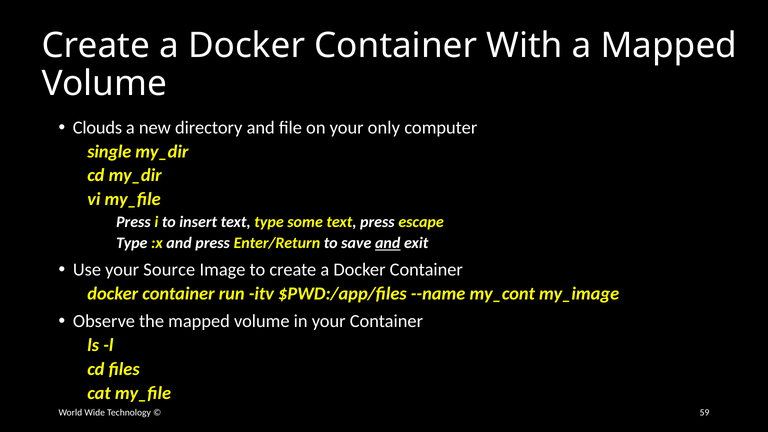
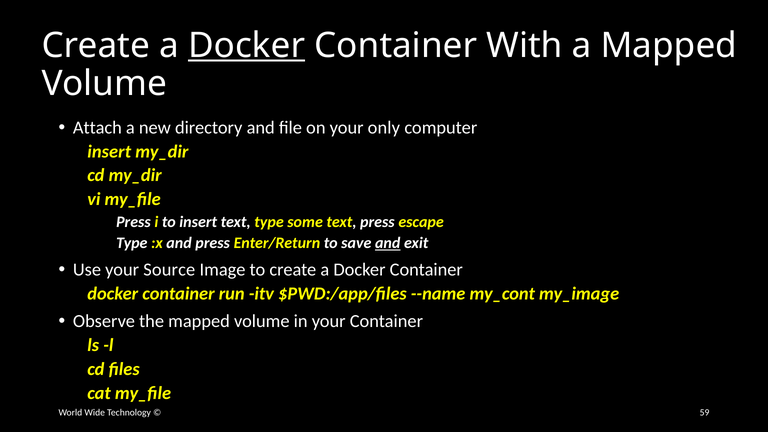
Docker underline: none -> present (247, 46)
Clouds: Clouds -> Attach (97, 128)
single: single -> insert (109, 152)
